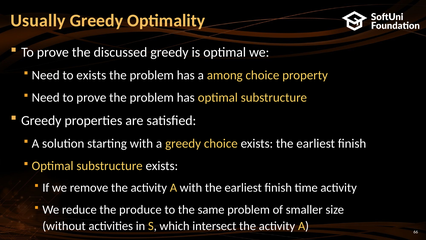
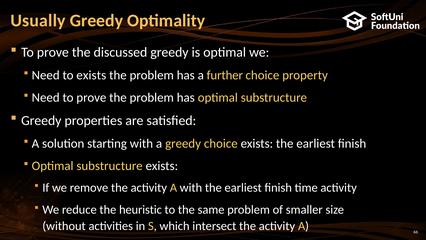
among: among -> further (225, 75)
produce: produce -> heuristic (141, 209)
